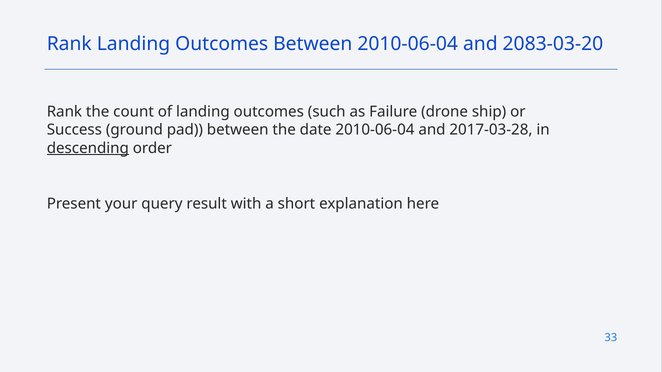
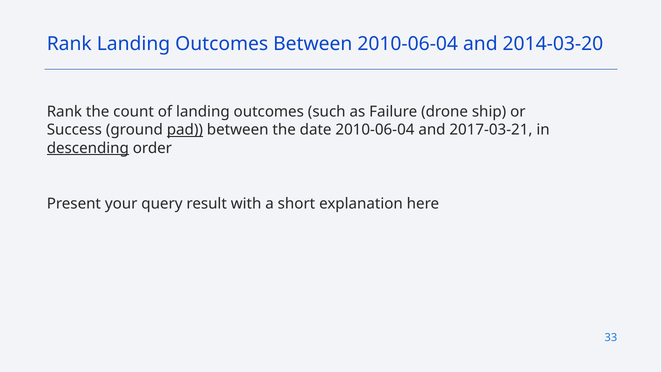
2083-03-20: 2083-03-20 -> 2014-03-20 (553, 44)
pad underline: none -> present (185, 130)
2017-03-28: 2017-03-28 -> 2017-03-21 (491, 130)
